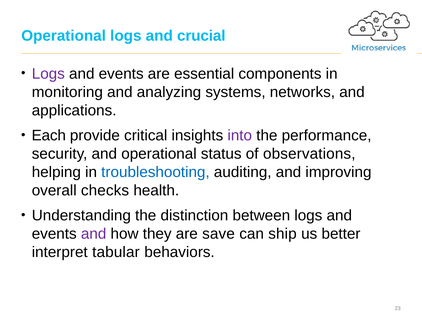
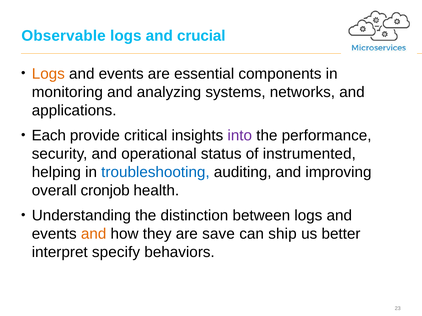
Operational: Operational -> Observable (64, 36)
Logs colour: purple -> orange (48, 74)
observations: observations -> instrumented (309, 154)
checks: checks -> cronjob (105, 191)
and colour: purple -> orange (94, 234)
tabular: tabular -> specify (116, 252)
